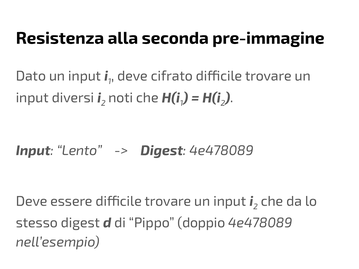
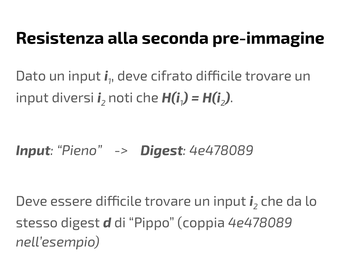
Lento: Lento -> Pieno (79, 151)
doppio: doppio -> coppia (201, 223)
